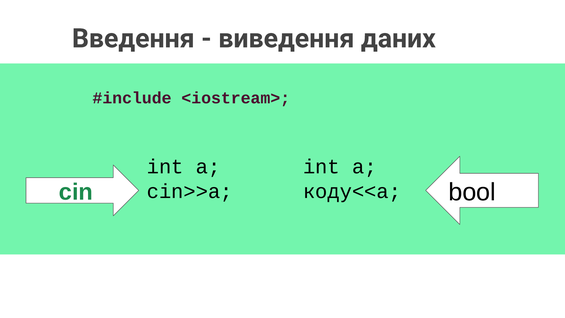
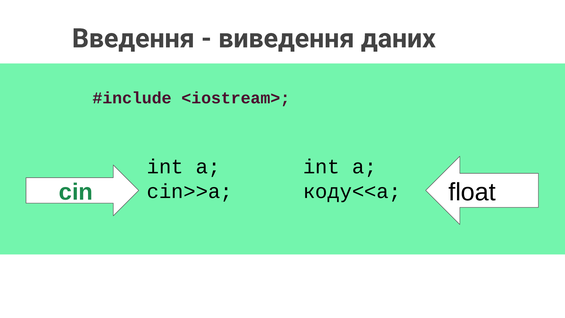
bool: bool -> float (472, 192)
